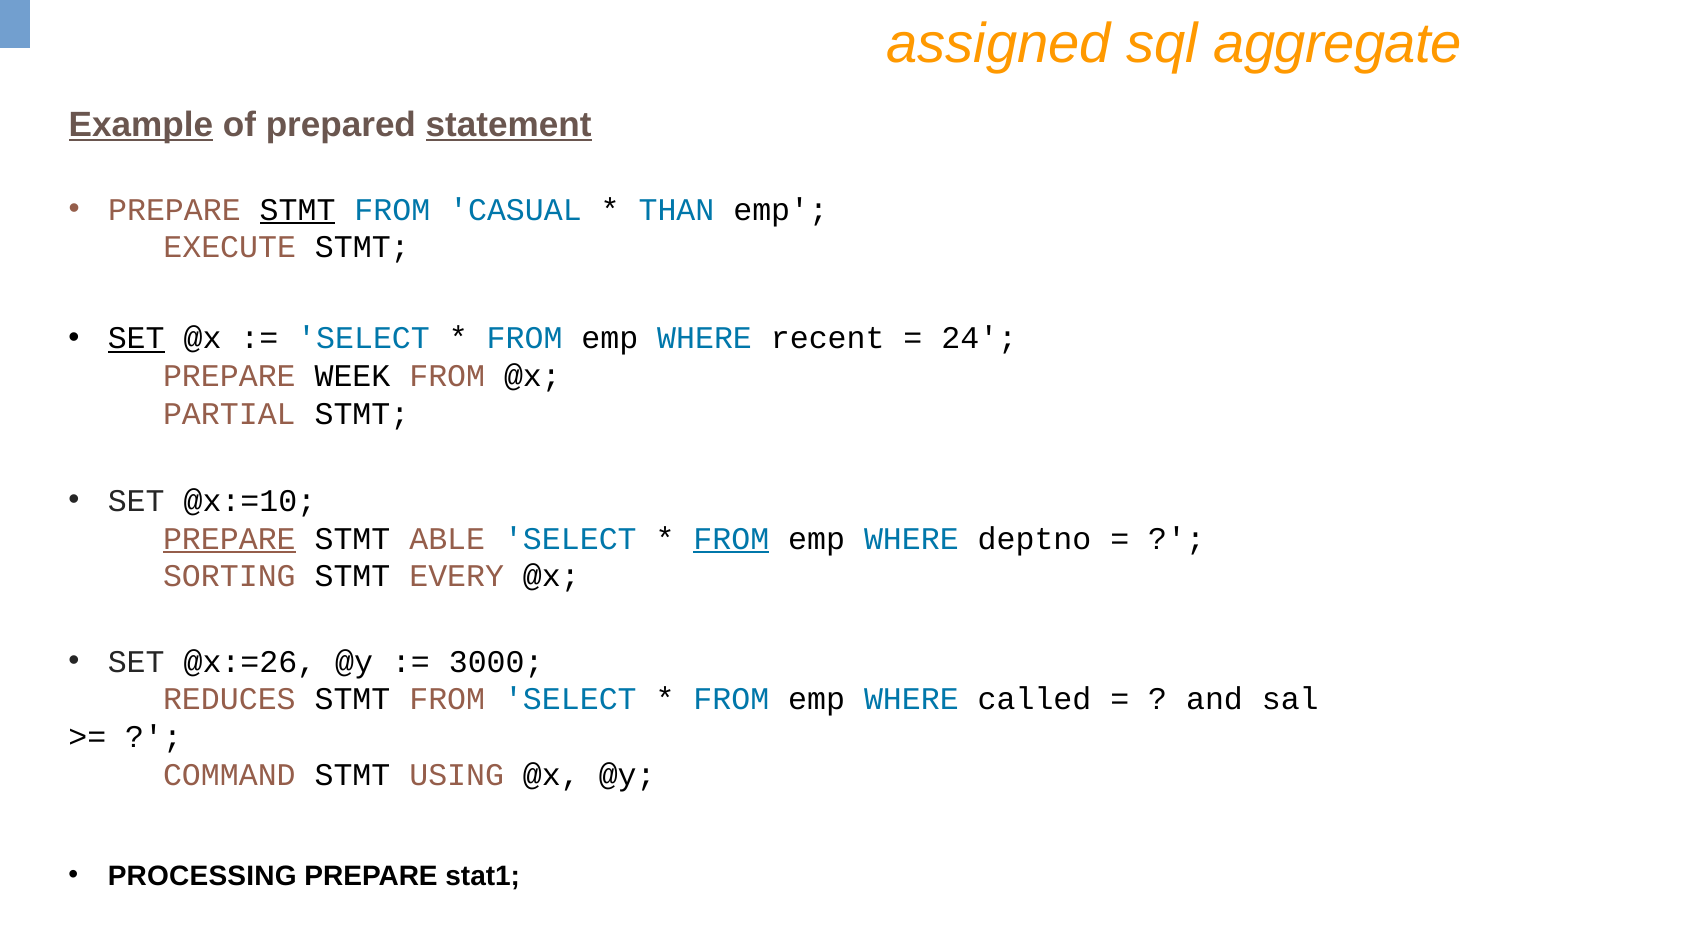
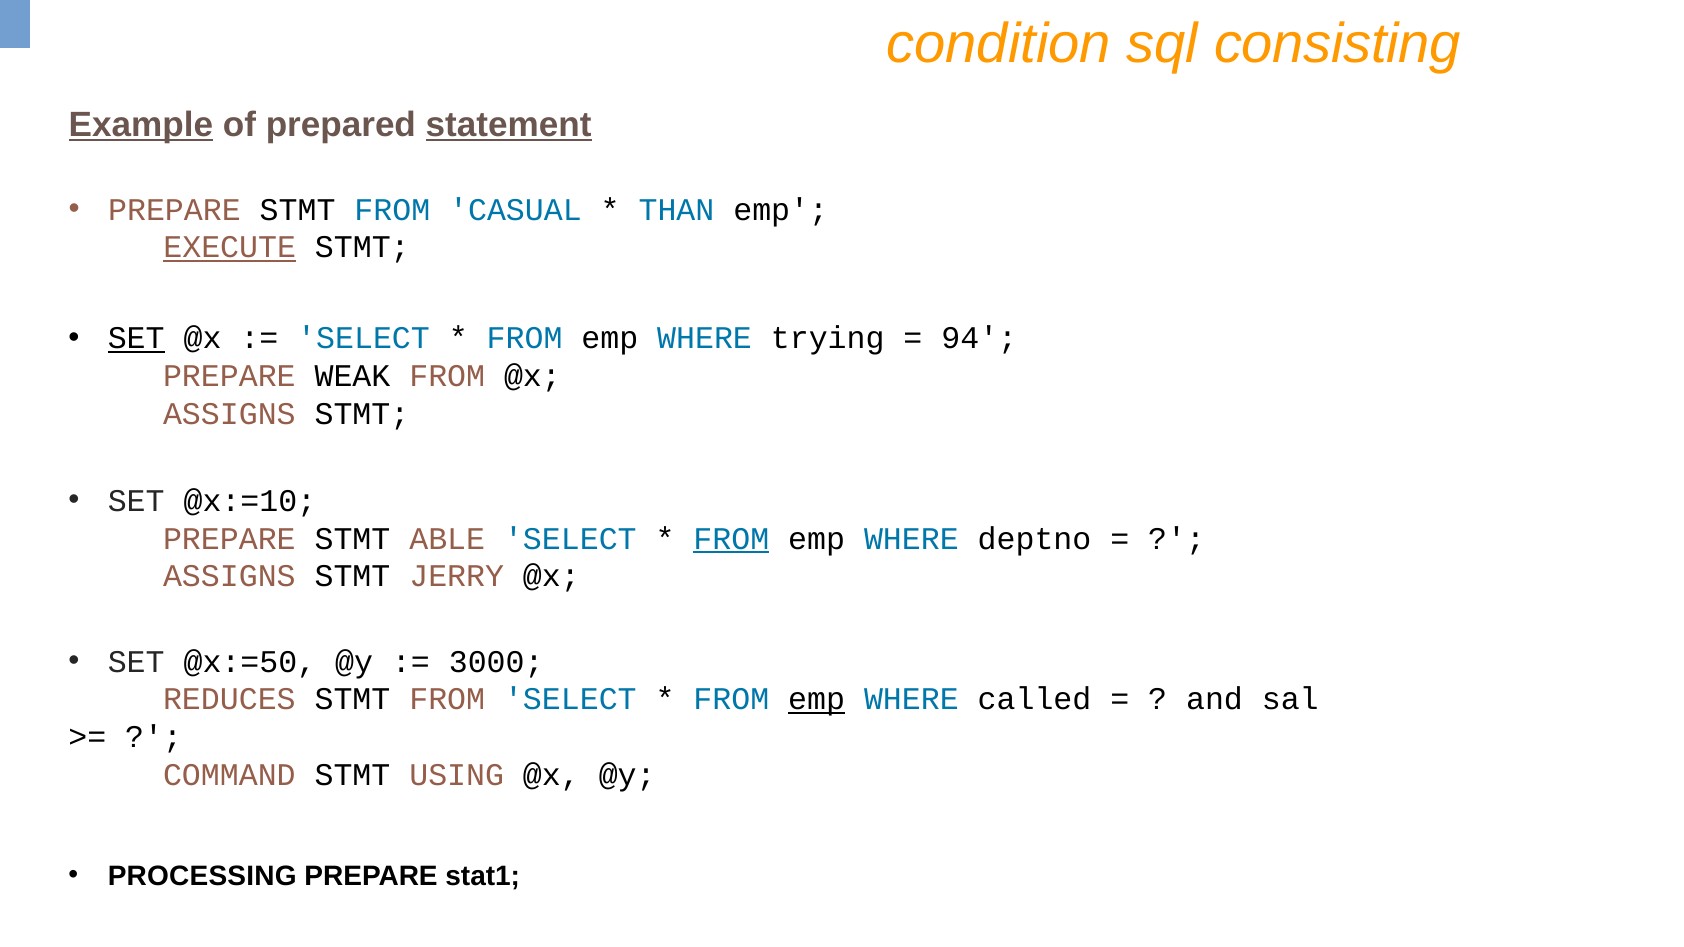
assigned: assigned -> condition (999, 44)
aggregate: aggregate -> consisting (1337, 44)
STMT underline: present -> none (298, 210)
EXECUTE underline: none -> present (230, 248)
recent: recent -> trying (828, 339)
24: 24 -> 94 (979, 339)
WEEK: WEEK -> WEAK (352, 376)
PARTIAL: PARTIAL -> ASSIGNS (229, 414)
PREPARE underline: present -> none (229, 539)
SORTING: SORTING -> ASSIGNS (229, 577)
EVERY: EVERY -> JERRY (457, 577)
@x:=26: @x:=26 -> @x:=50 (250, 662)
emp underline: none -> present (817, 700)
